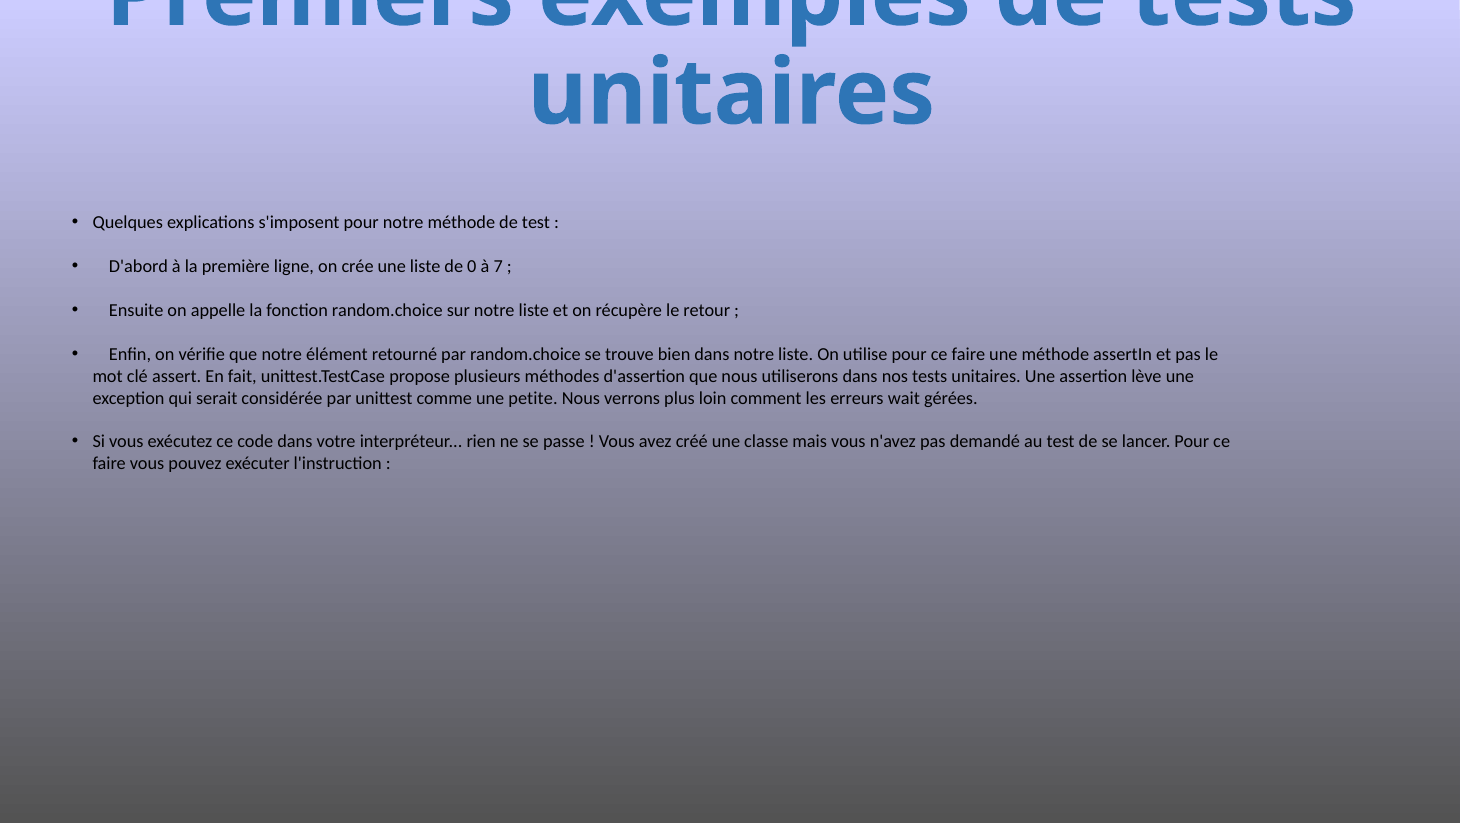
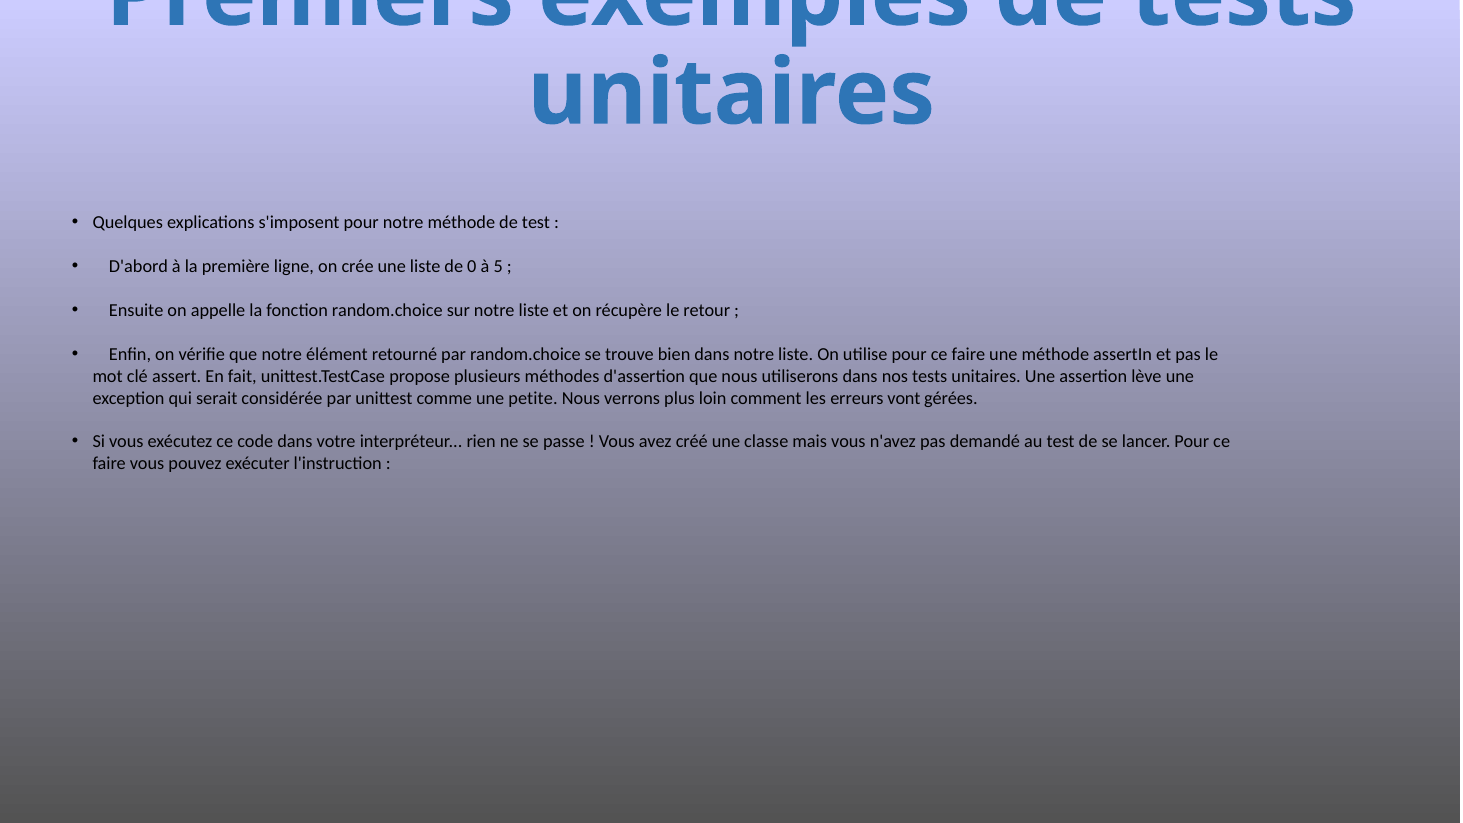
7: 7 -> 5 (498, 266)
wait: wait -> vont (904, 398)
